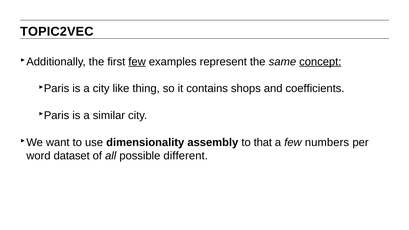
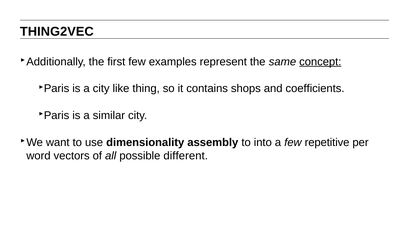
TOPIC2VEC: TOPIC2VEC -> THING2VEC (57, 32)
few underline: present -> none (137, 62)
that: that -> into (263, 142)
numbers: numbers -> repetitive (327, 142)
dataset: dataset -> vectors (72, 156)
